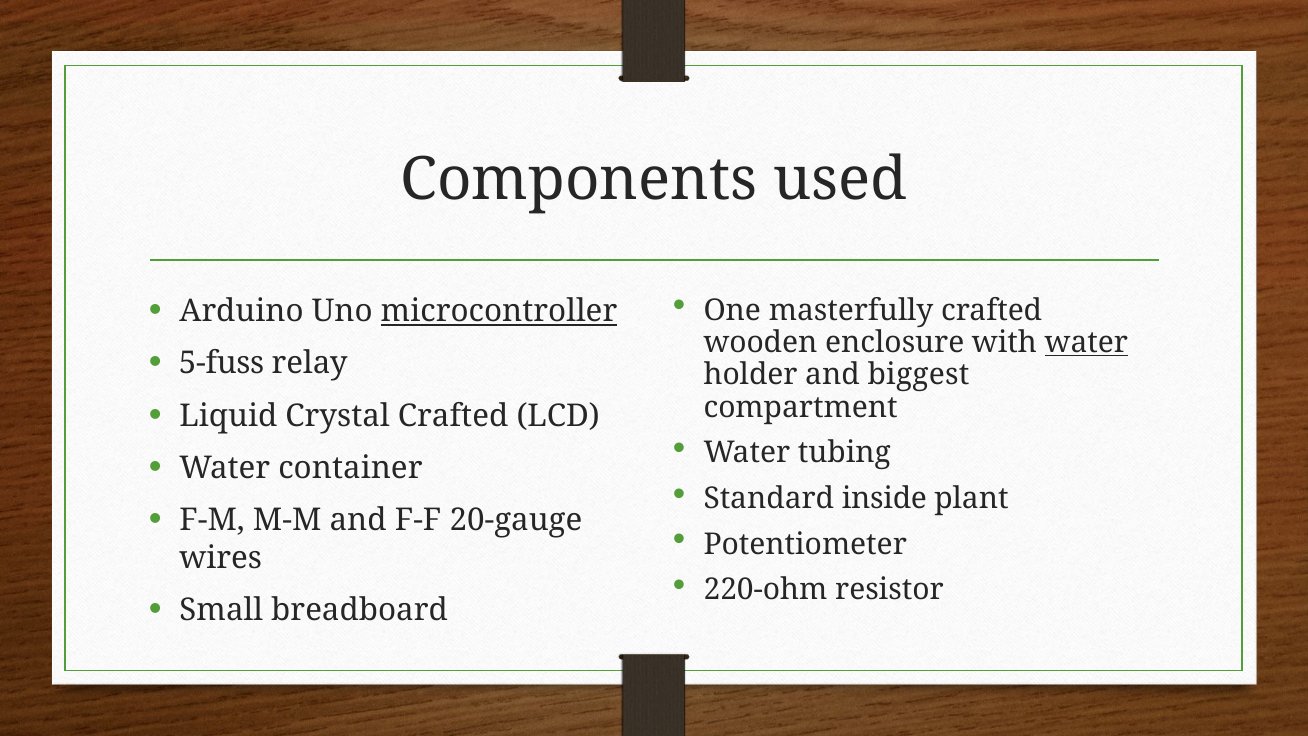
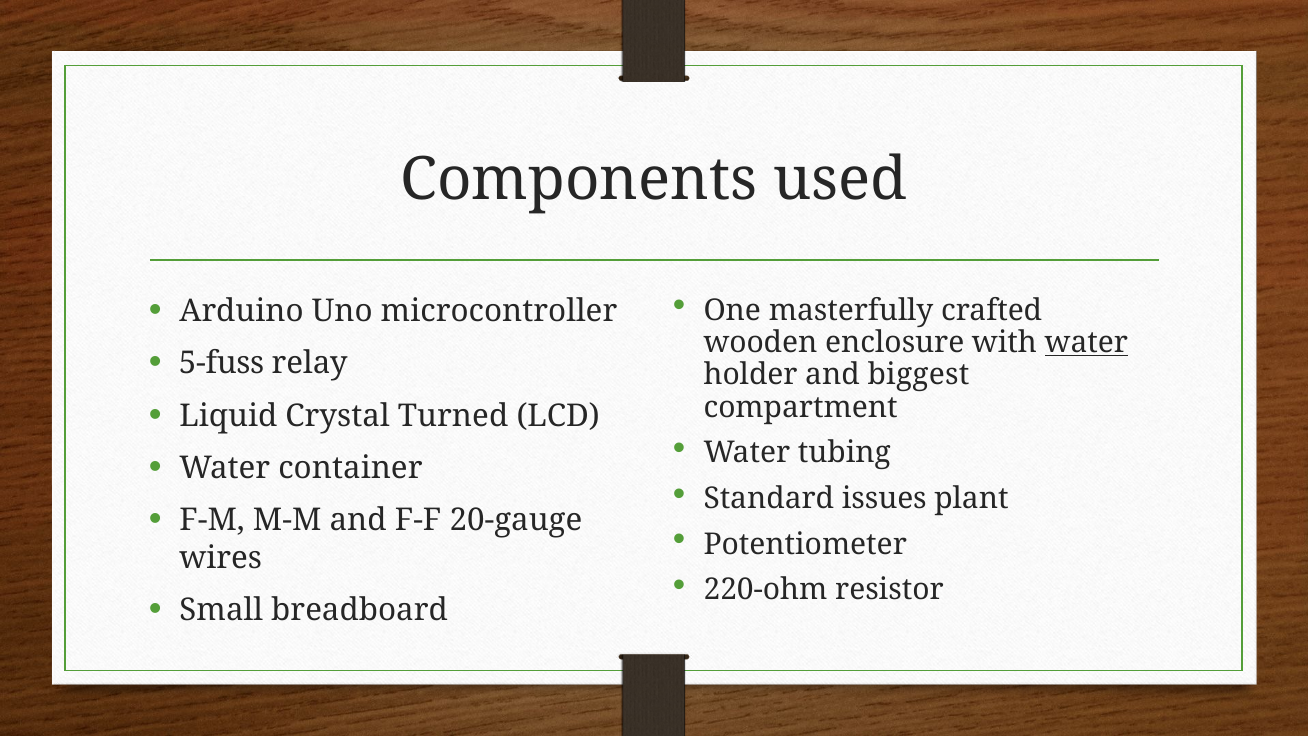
microcontroller underline: present -> none (499, 311)
Crystal Crafted: Crafted -> Turned (453, 416)
inside: inside -> issues (884, 498)
